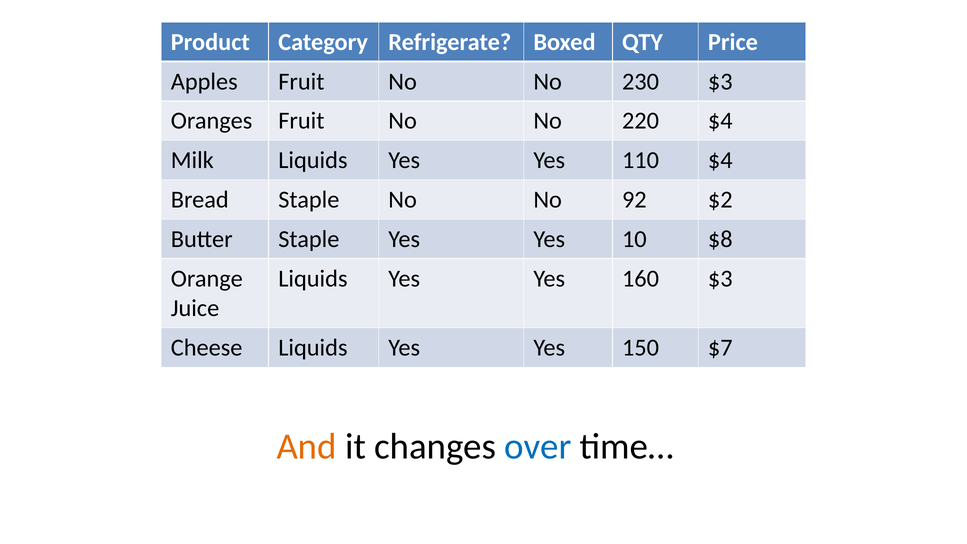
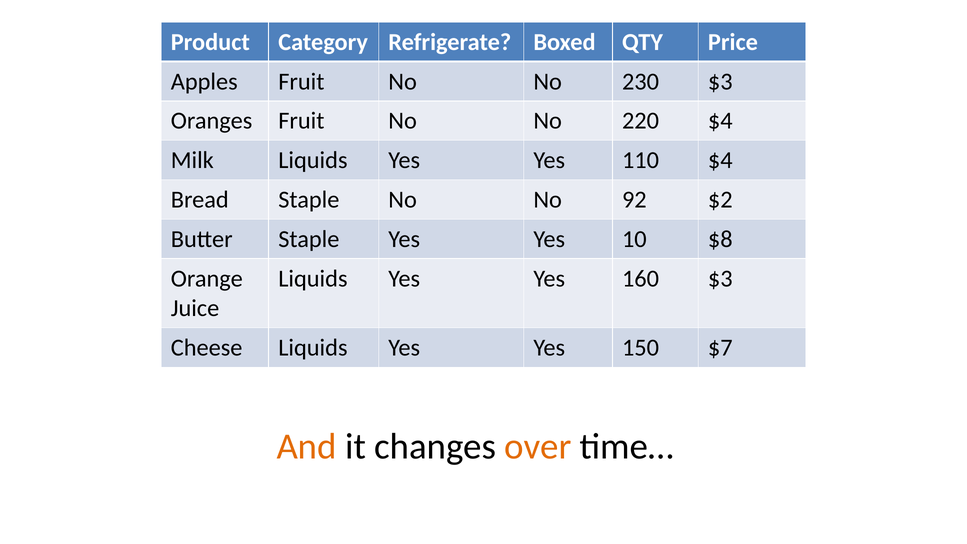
over colour: blue -> orange (538, 447)
